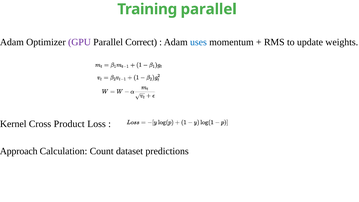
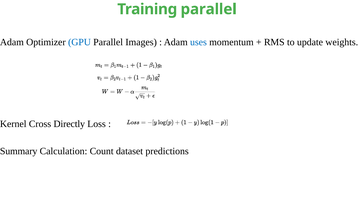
GPU colour: purple -> blue (79, 42)
Correct: Correct -> Images (141, 42)
Product: Product -> Directly (69, 124)
Approach: Approach -> Summary (19, 151)
